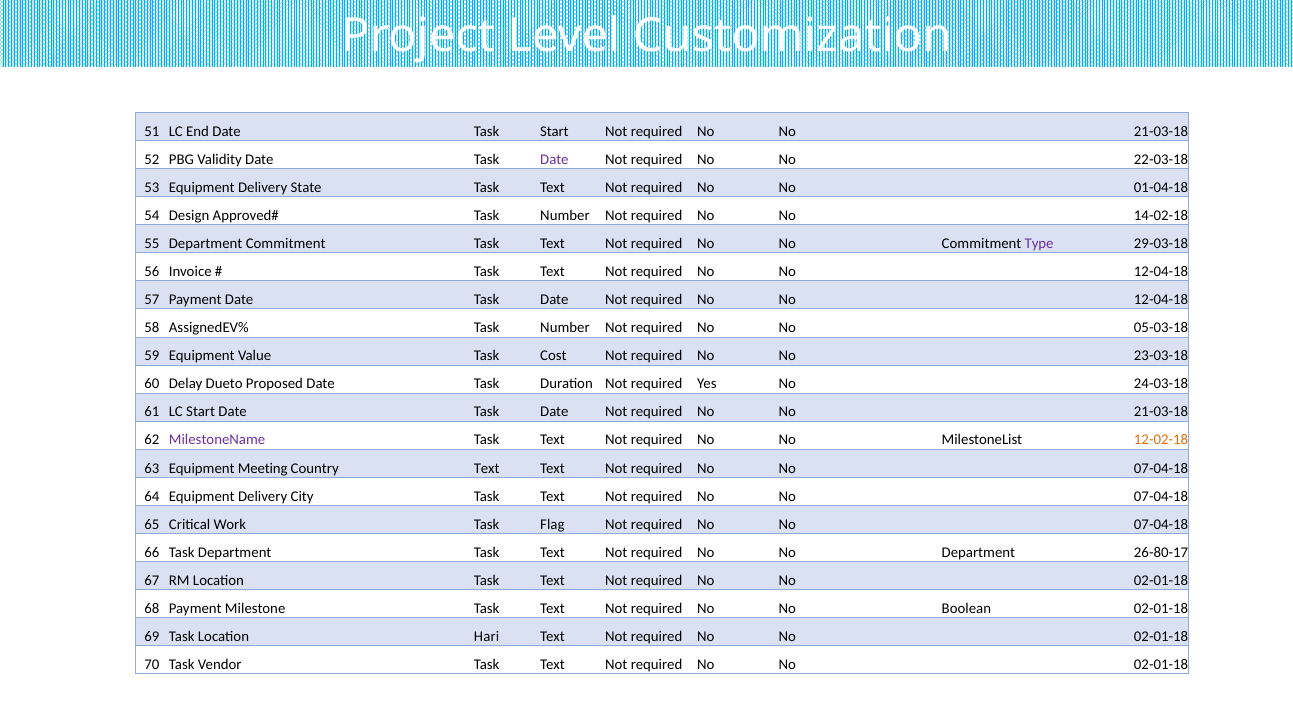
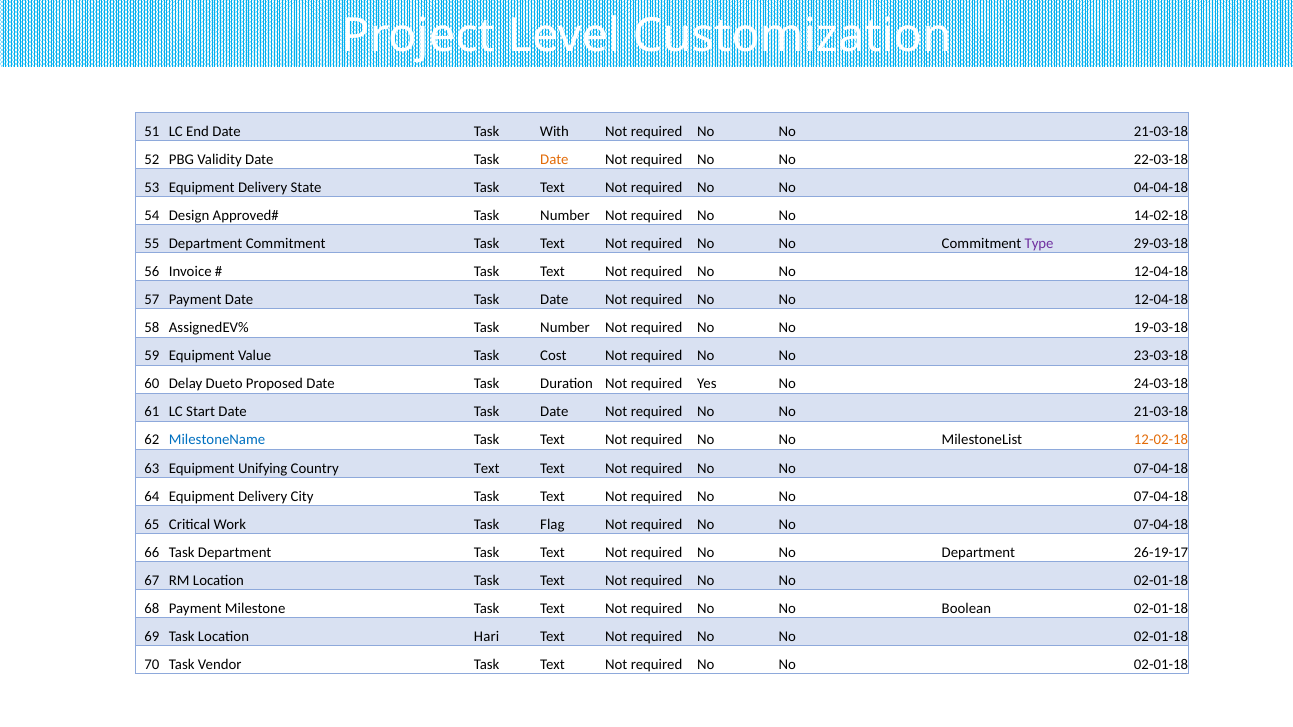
Task Start: Start -> With (554, 132)
Date colour: purple -> orange (554, 160)
01-04-18: 01-04-18 -> 04-04-18 (1161, 188)
05-03-18: 05-03-18 -> 19-03-18 (1161, 328)
MilestoneName colour: purple -> blue (217, 440)
Meeting: Meeting -> Unifying (263, 468)
26-80-17: 26-80-17 -> 26-19-17 (1161, 553)
